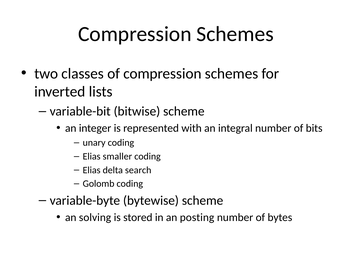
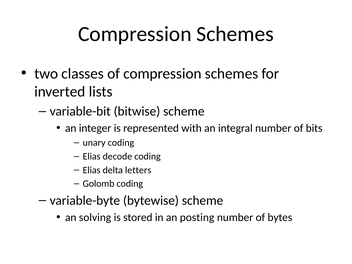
smaller: smaller -> decode (117, 156)
search: search -> letters (138, 170)
